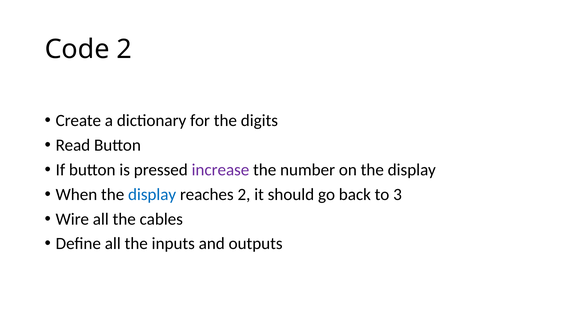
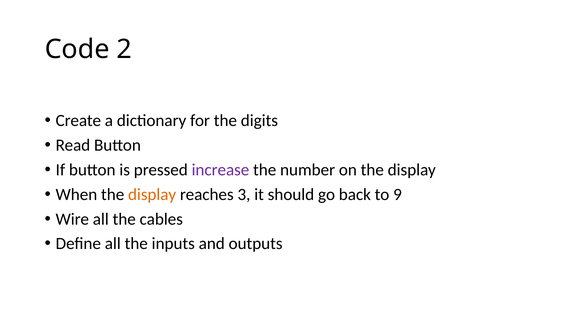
display colour: blue -> orange (152, 194)
reaches 2: 2 -> 3 (244, 194)
3: 3 -> 9 (397, 194)
